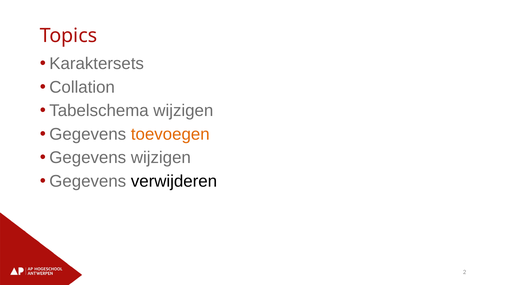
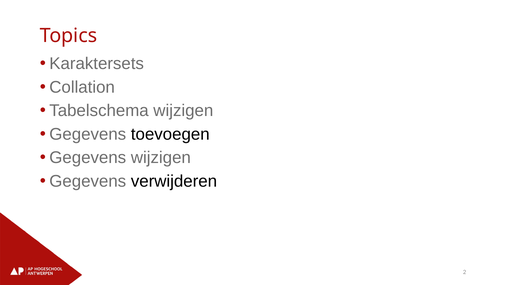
toevoegen colour: orange -> black (170, 134)
